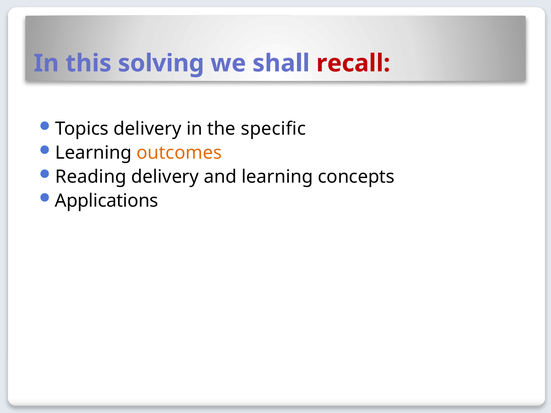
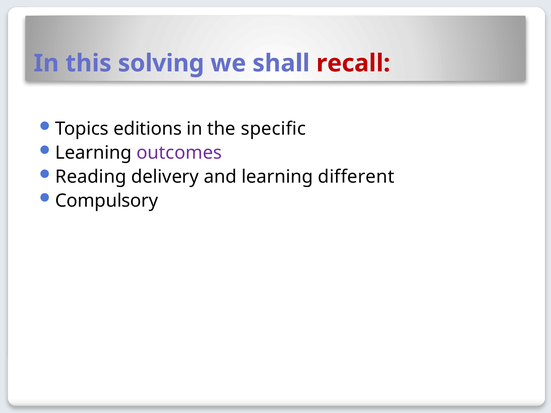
Topics delivery: delivery -> editions (148, 129)
outcomes colour: orange -> purple (179, 153)
concepts: concepts -> different (356, 177)
Applications: Applications -> Compulsory (107, 201)
